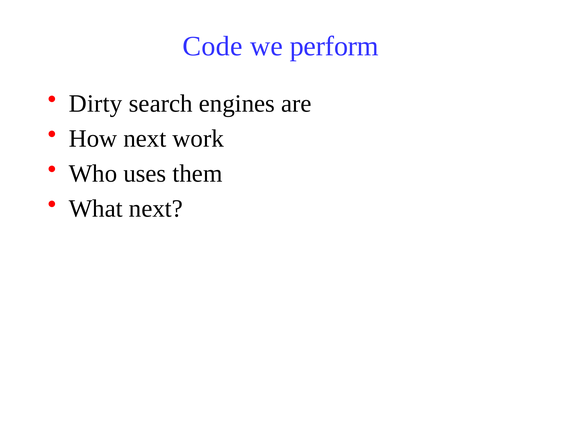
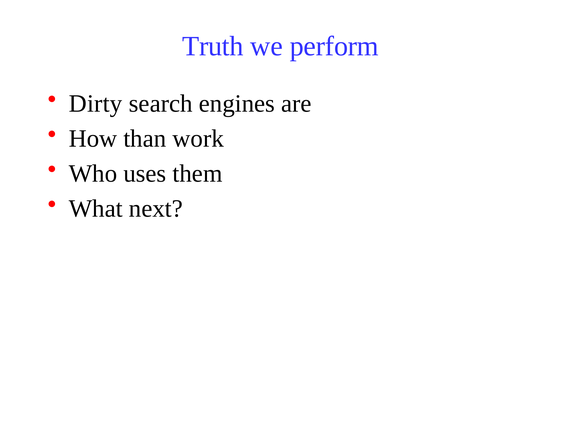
Code: Code -> Truth (213, 46)
How next: next -> than (145, 139)
